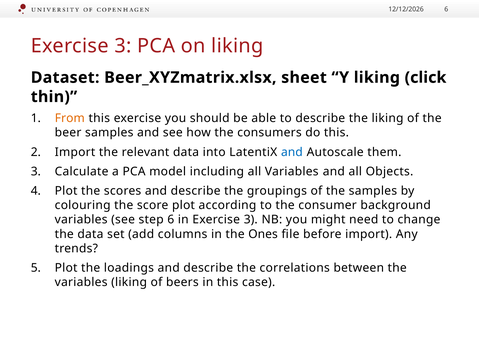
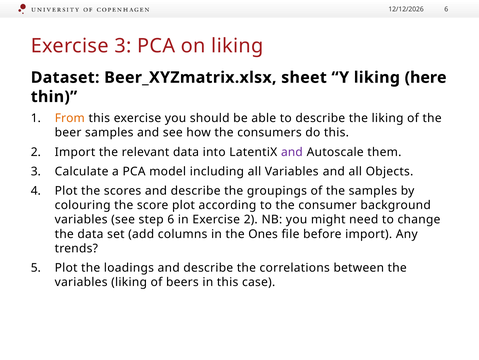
click: click -> here (426, 77)
and colour: blue -> purple (292, 152)
in Exercise 3: 3 -> 2 (251, 219)
